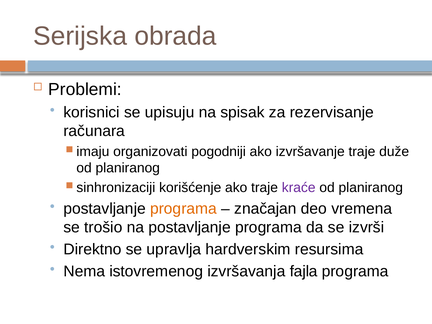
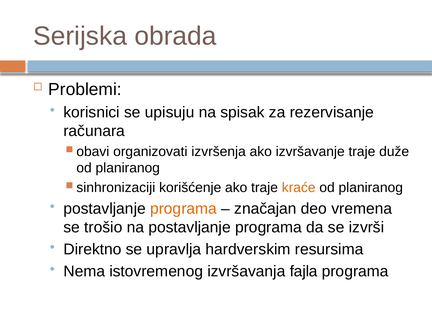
imaju: imaju -> obavi (93, 152)
pogodniji: pogodniji -> izvršenja (219, 152)
kraće colour: purple -> orange (299, 188)
